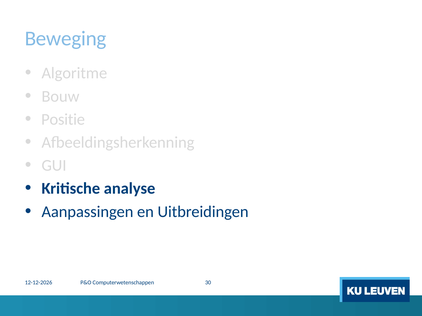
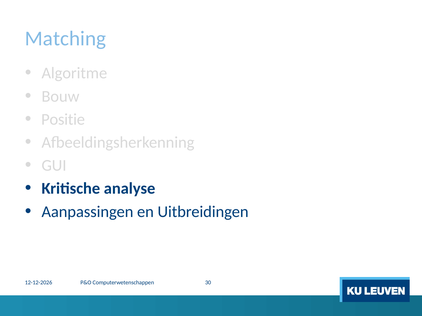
Beweging: Beweging -> Matching (65, 39)
